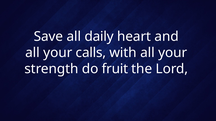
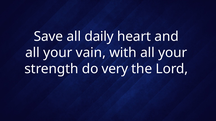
calls: calls -> vain (91, 53)
fruit: fruit -> very (115, 69)
